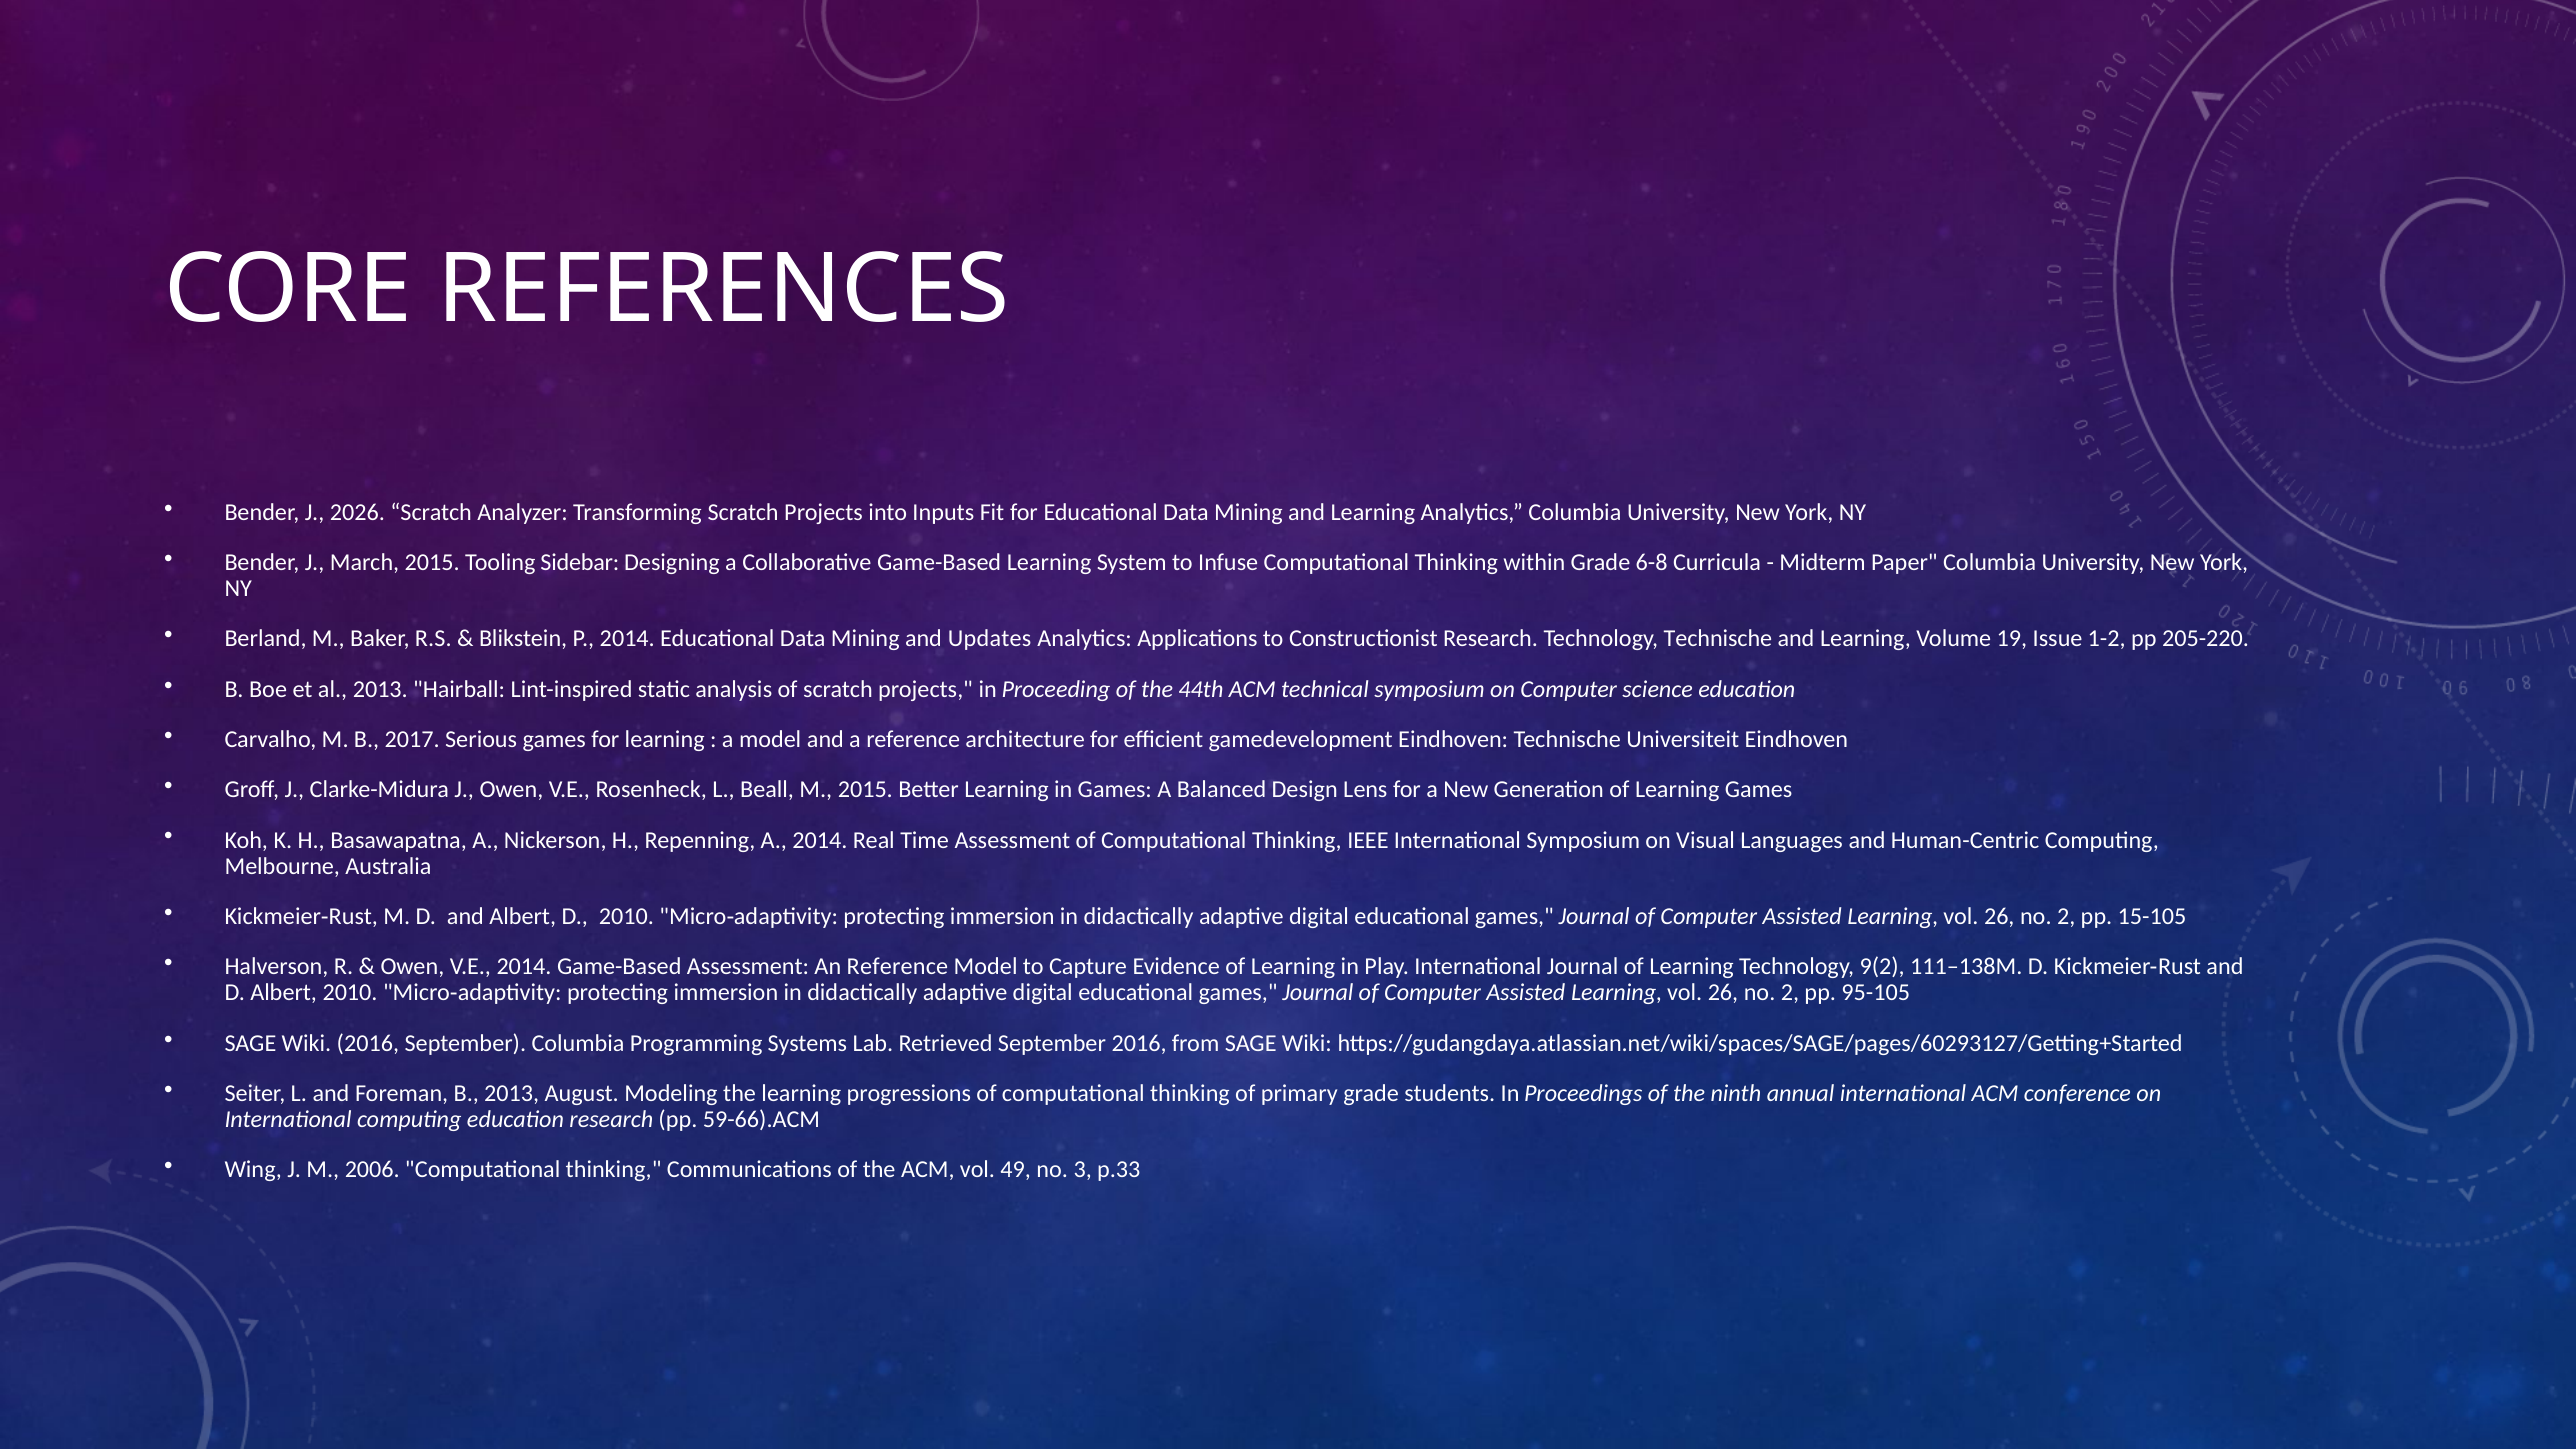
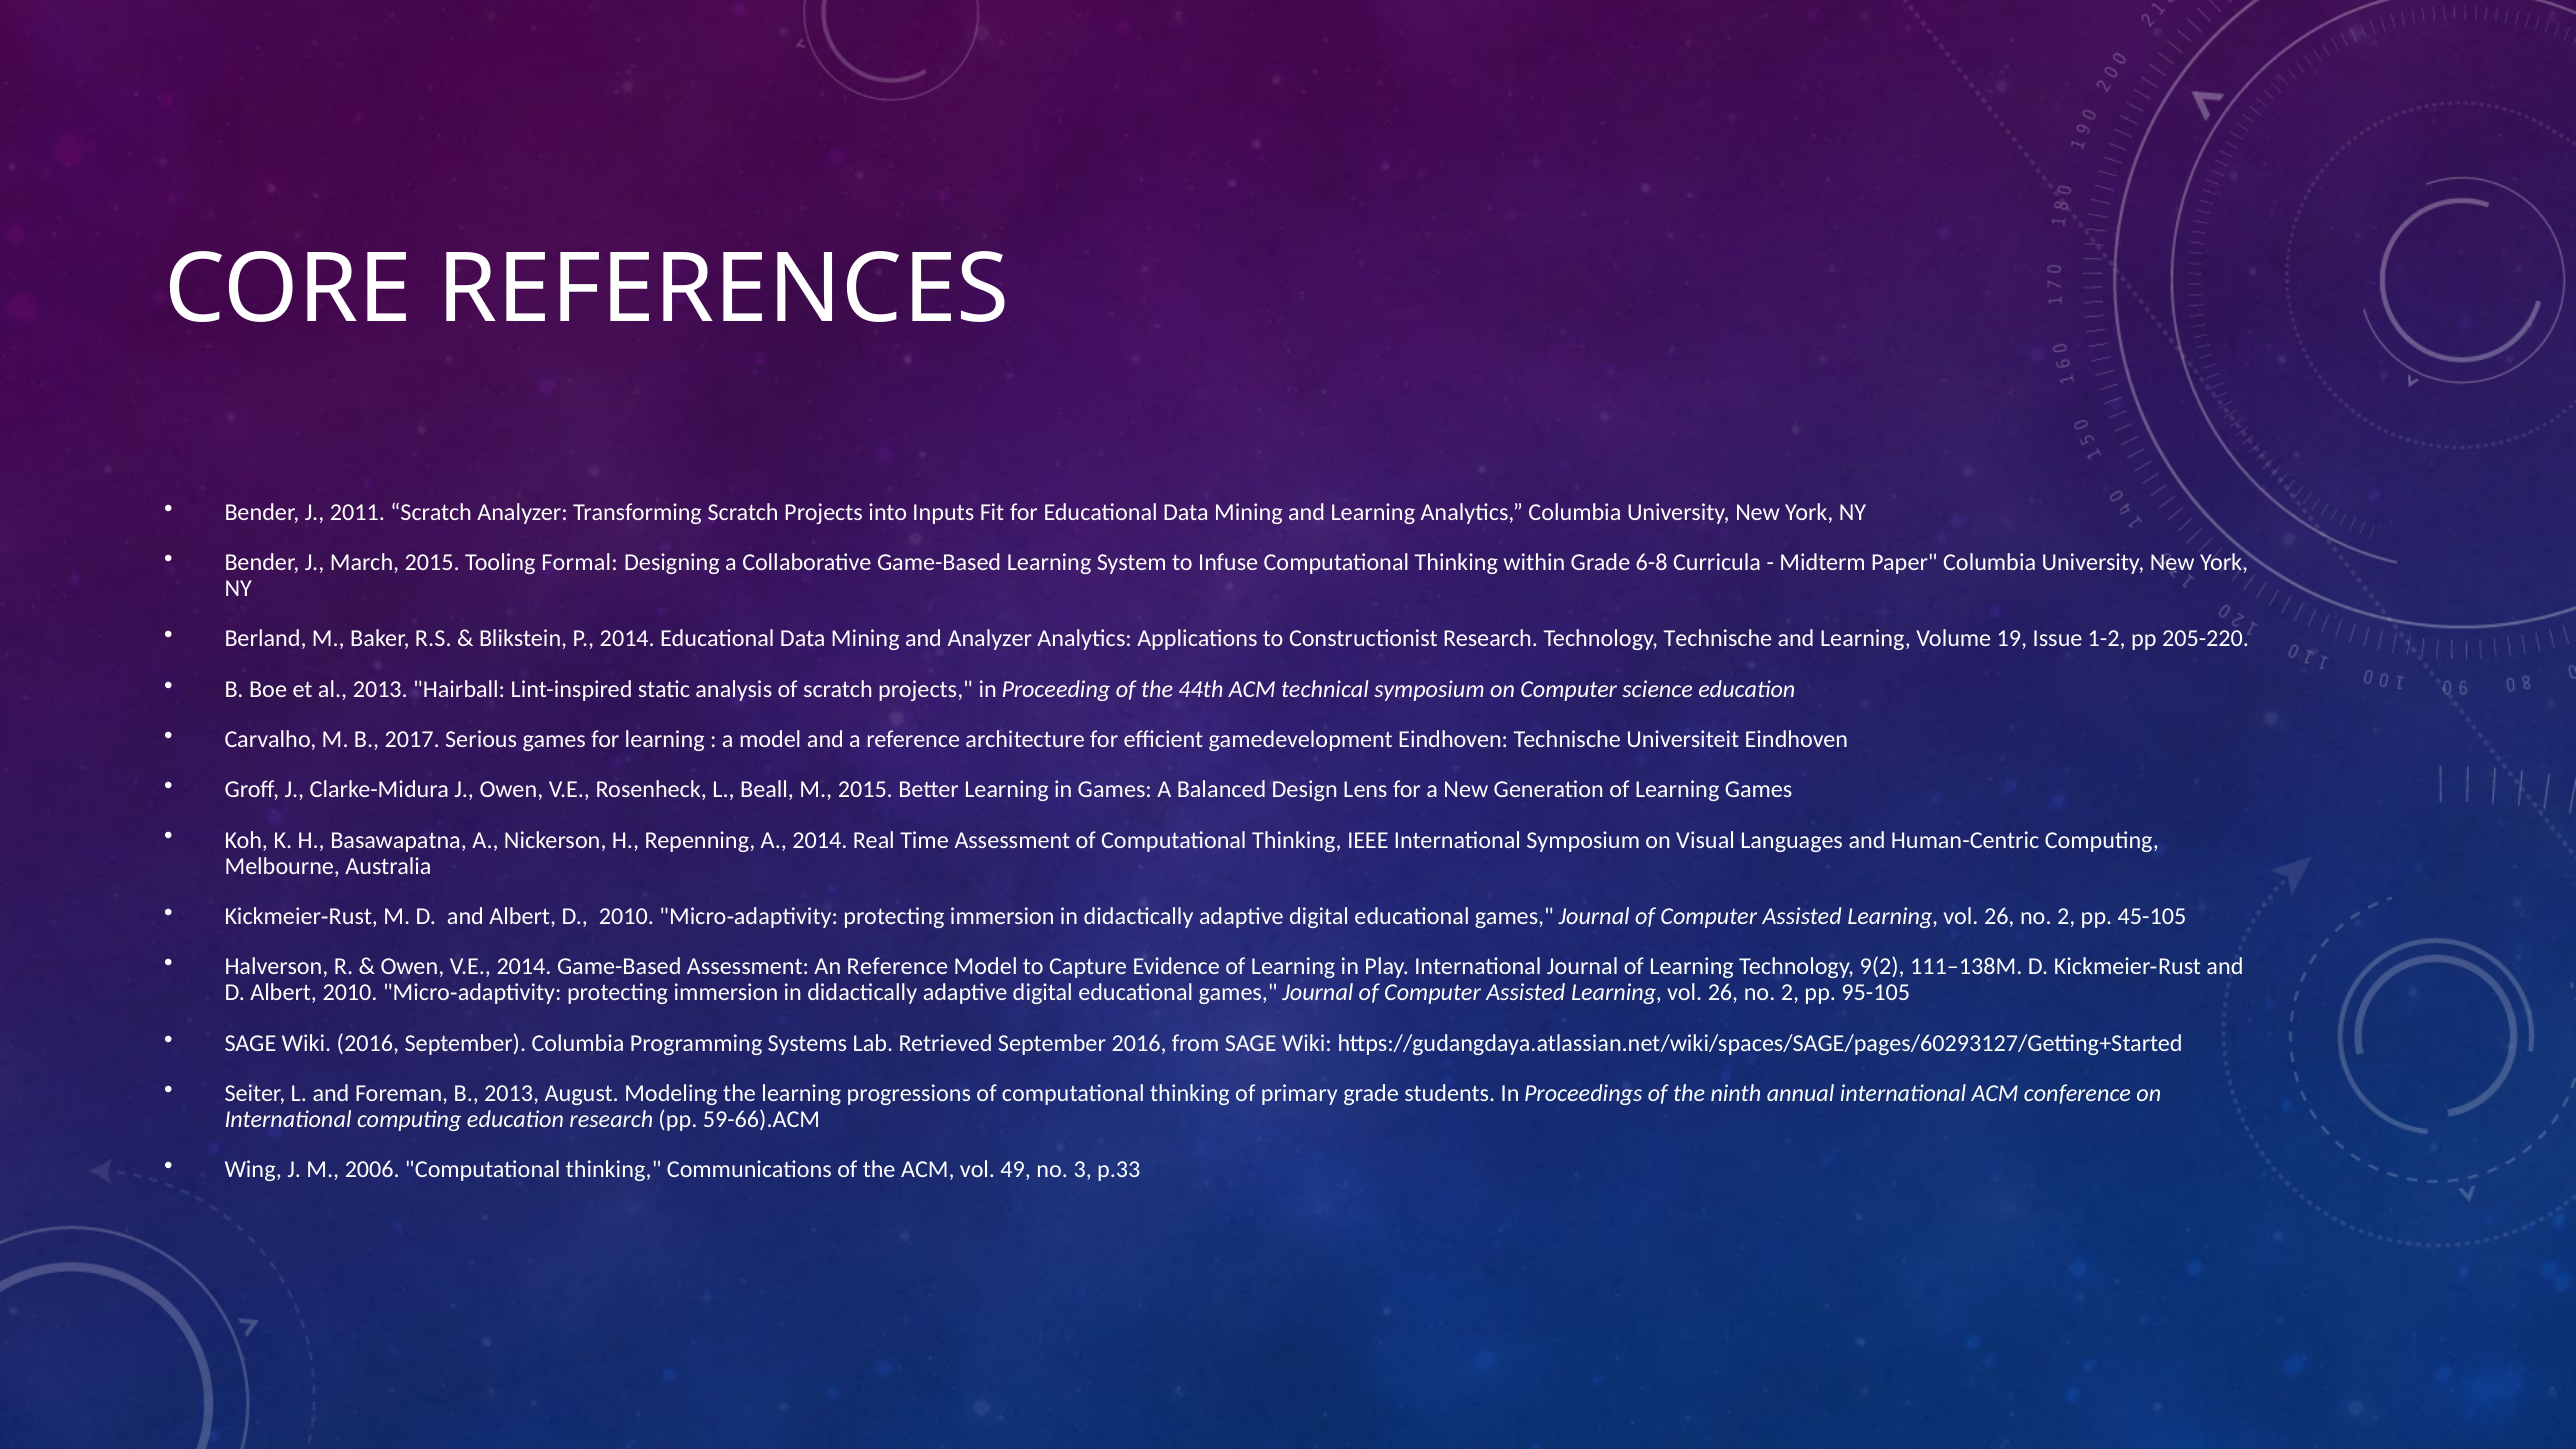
2026: 2026 -> 2011 (357, 512)
Sidebar: Sidebar -> Formal (580, 563)
and Updates: Updates -> Analyzer (990, 639)
15-105: 15-105 -> 45-105 (2152, 917)
